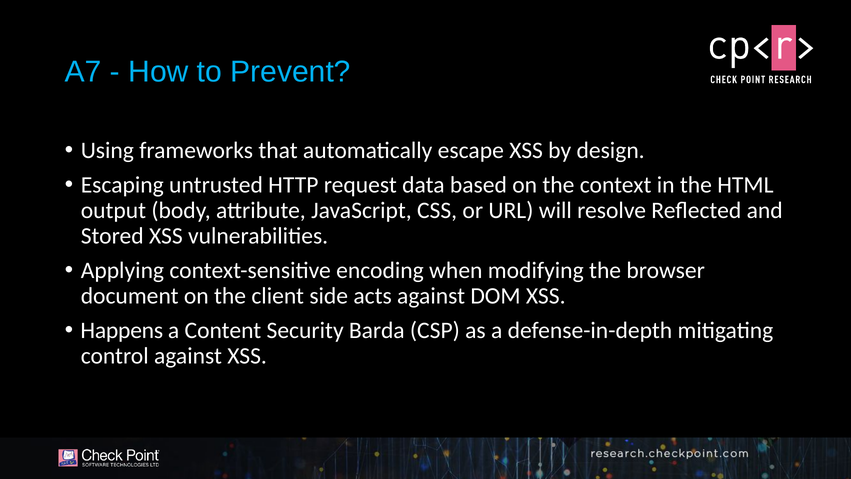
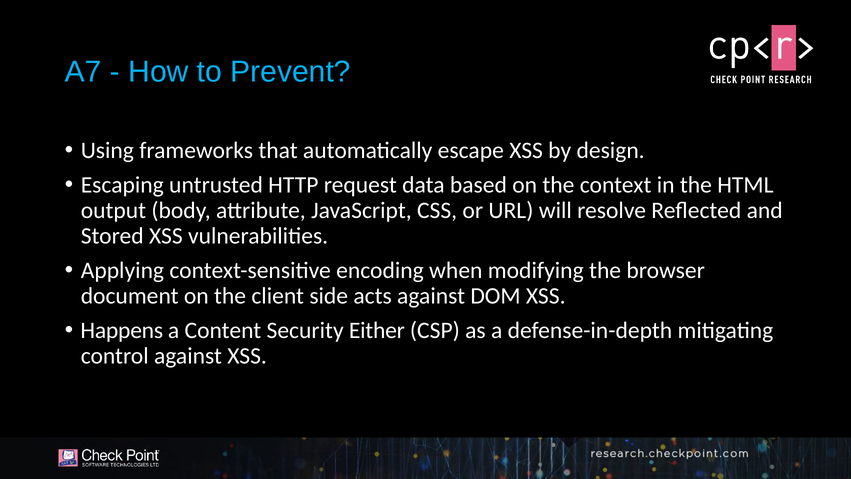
Barda: Barda -> Either (377, 330)
